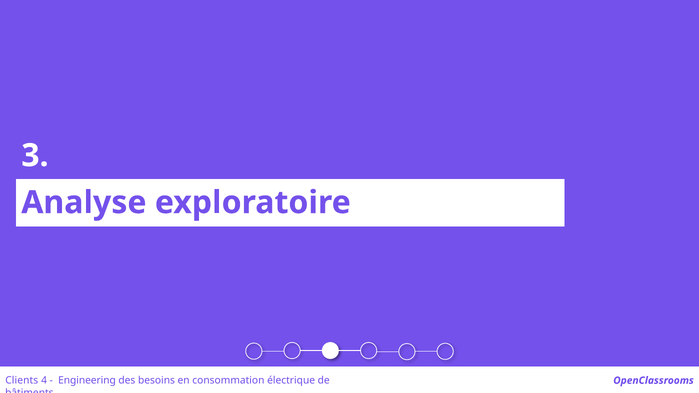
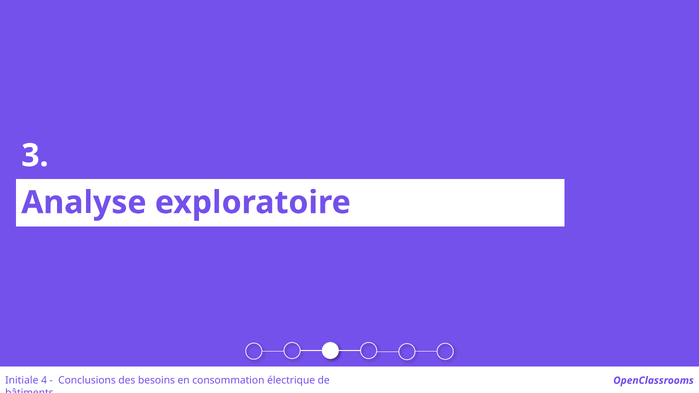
Clients: Clients -> Initiale (22, 381)
Engineering: Engineering -> Conclusions (87, 381)
